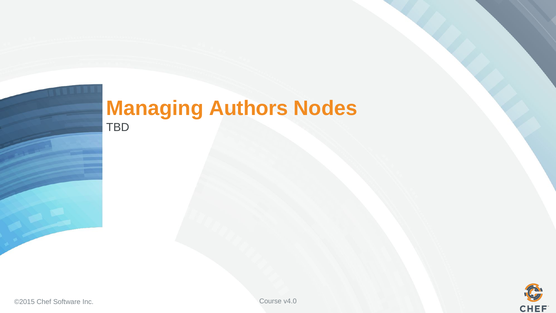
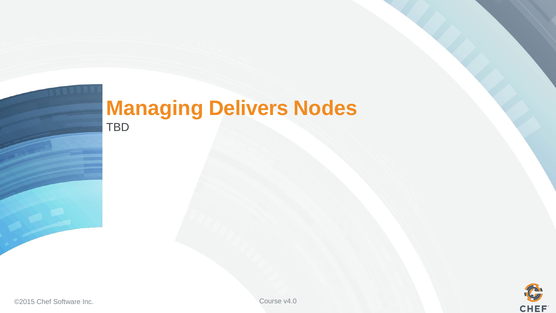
Authors: Authors -> Delivers (249, 108)
